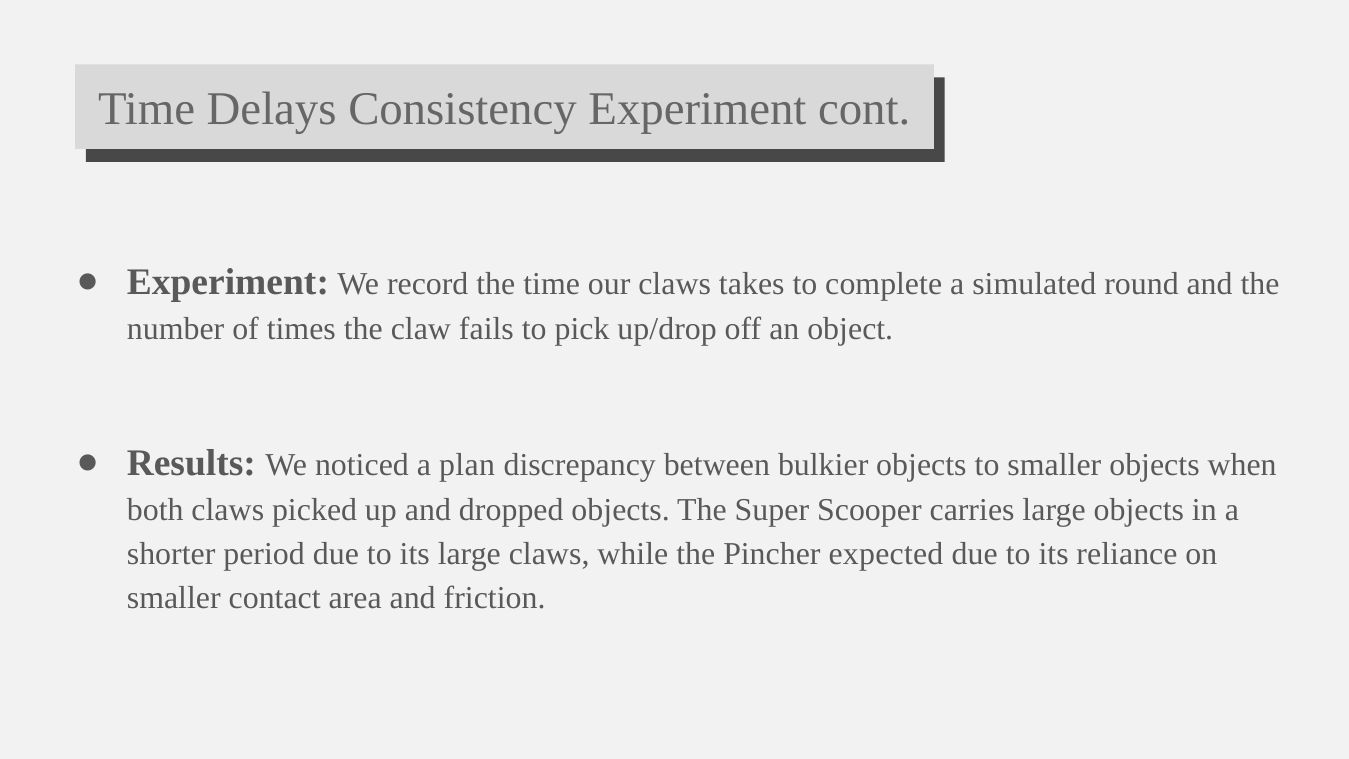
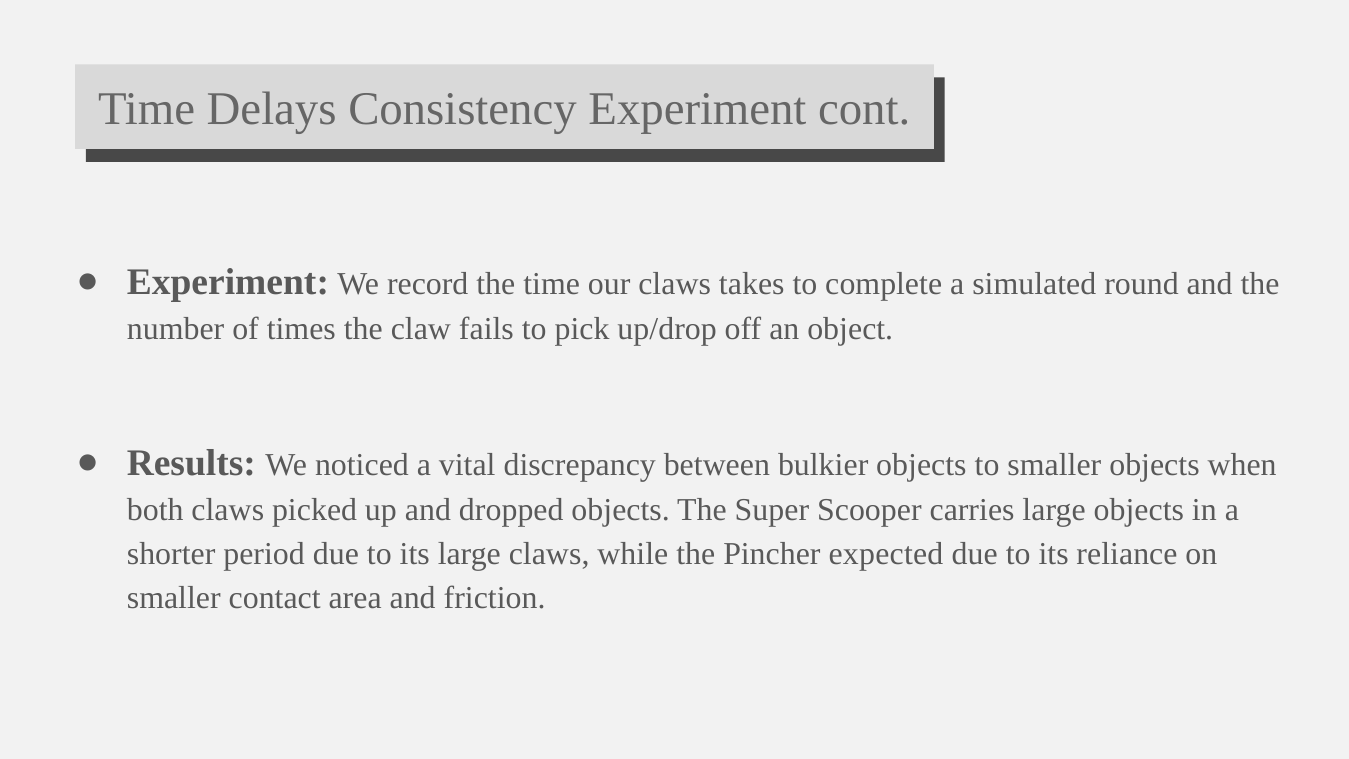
plan: plan -> vital (467, 465)
